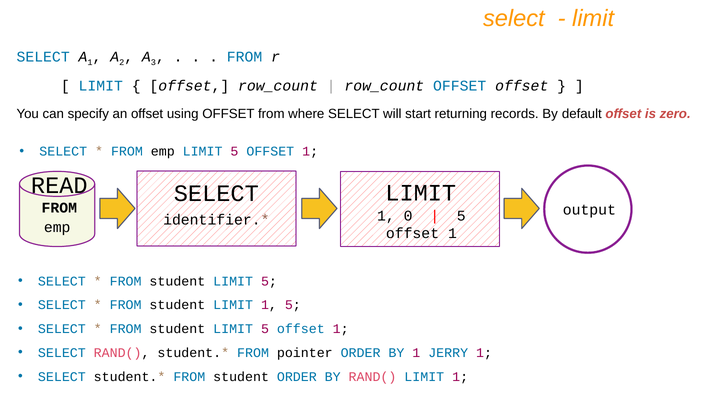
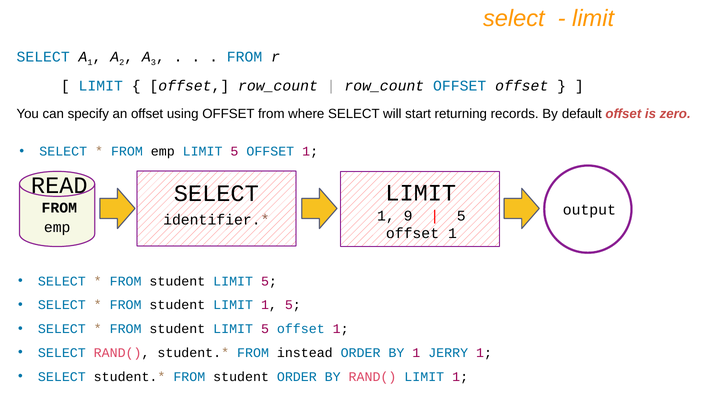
0: 0 -> 9 (408, 216)
pointer: pointer -> instead (305, 353)
